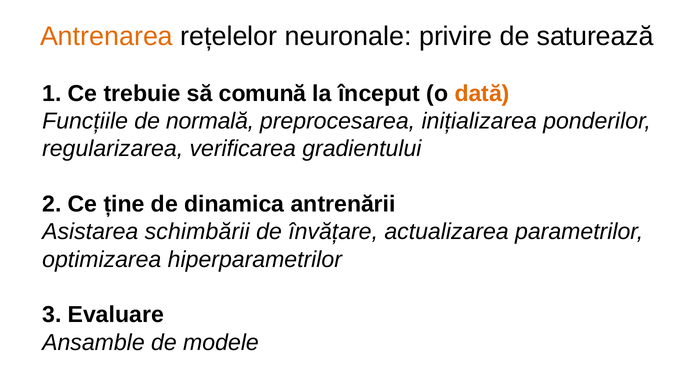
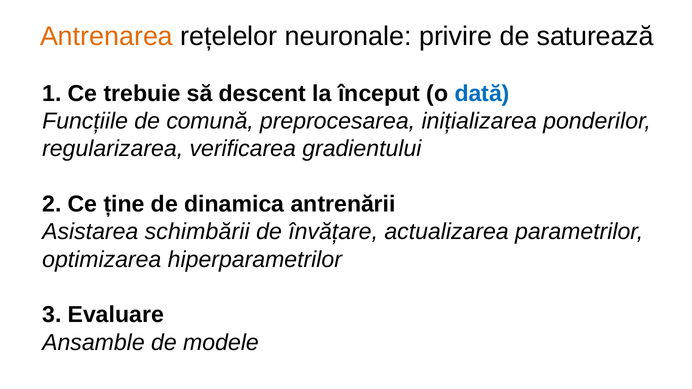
comună: comună -> descent (262, 94)
dată colour: orange -> blue (482, 94)
normală: normală -> comună (210, 121)
